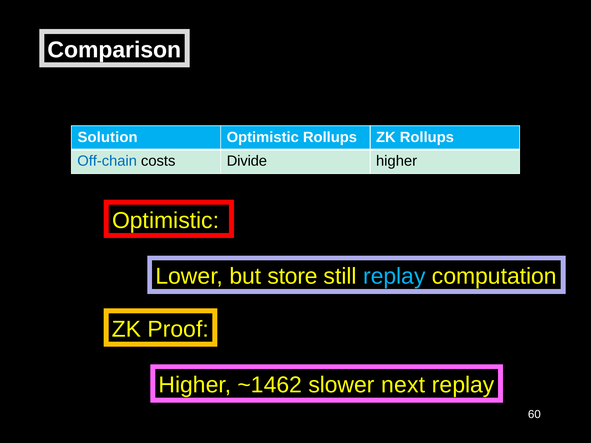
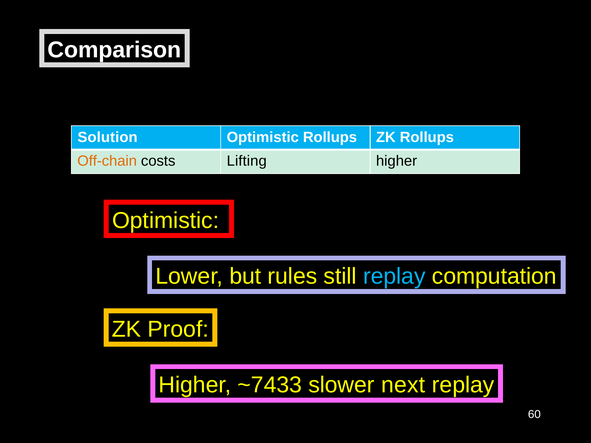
Off-chain colour: blue -> orange (107, 161)
Divide: Divide -> Lifting (247, 161)
store: store -> rules (292, 276)
~1462: ~1462 -> ~7433 (270, 385)
